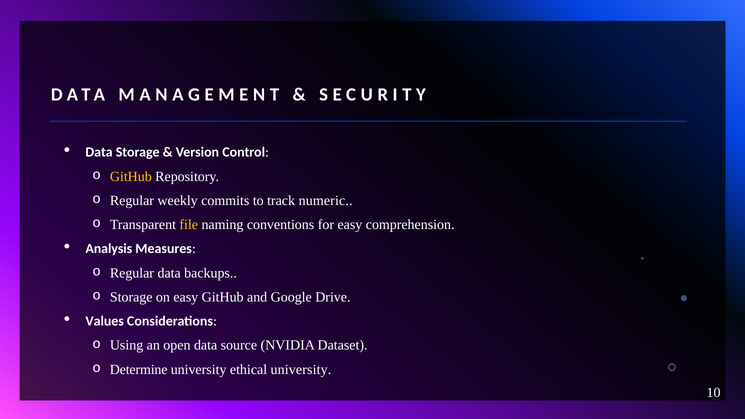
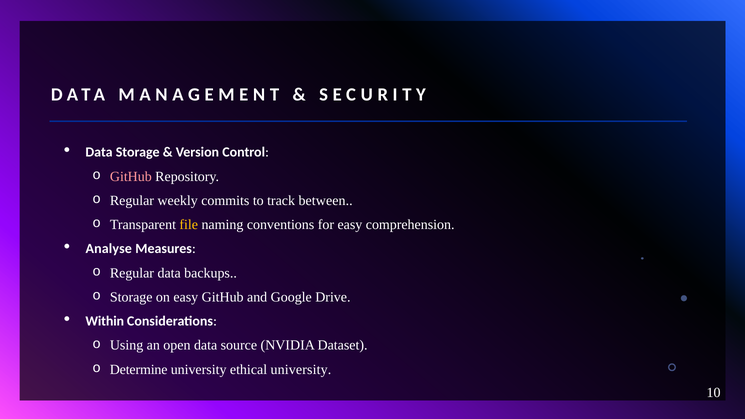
GitHub colour: yellow -> pink (131, 176)
numeric: numeric -> between (326, 201)
Analysis: Analysis -> Analyse (109, 249)
Values: Values -> Within (105, 321)
